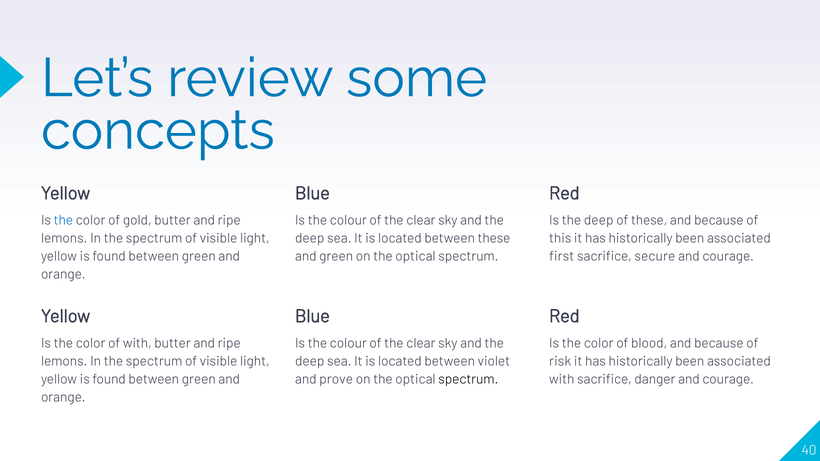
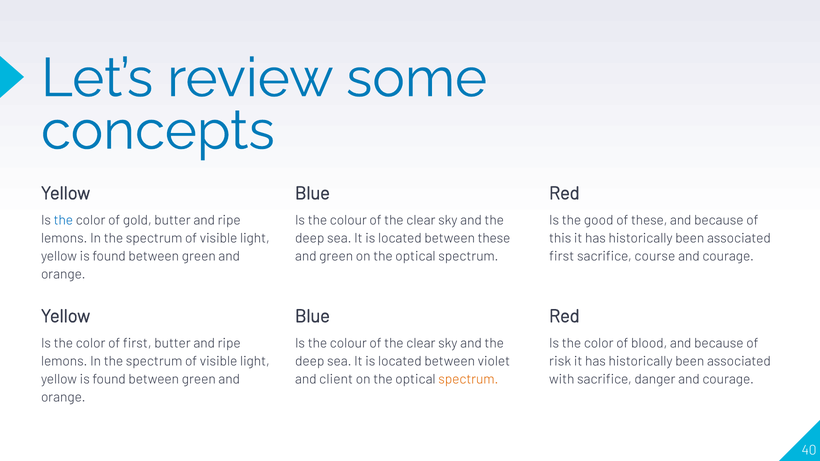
Is the deep: deep -> good (599, 221)
secure: secure -> course (655, 257)
of with: with -> first (137, 344)
prove: prove -> client (336, 380)
spectrum colour: black -> orange (468, 380)
